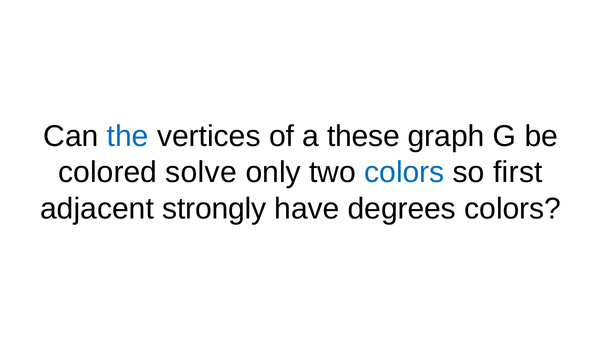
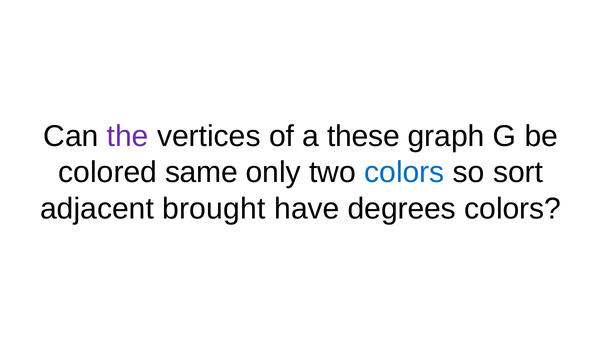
the colour: blue -> purple (128, 136)
solve: solve -> same (201, 172)
first: first -> sort (518, 172)
strongly: strongly -> brought (214, 208)
